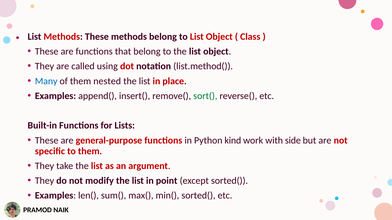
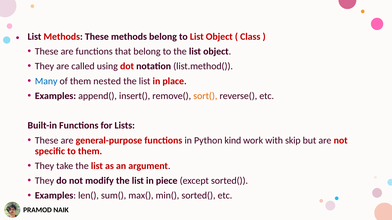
sort( colour: green -> orange (205, 96)
side: side -> skip (293, 141)
point: point -> piece (167, 181)
